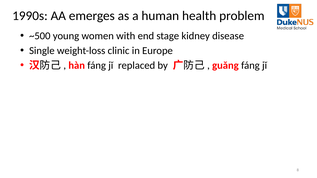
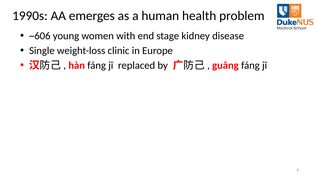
~500: ~500 -> ~606 (40, 36)
